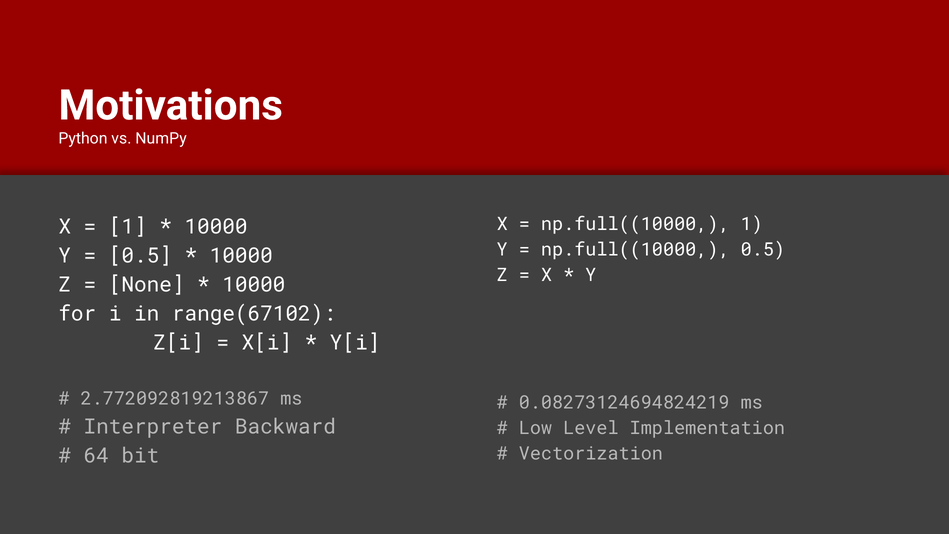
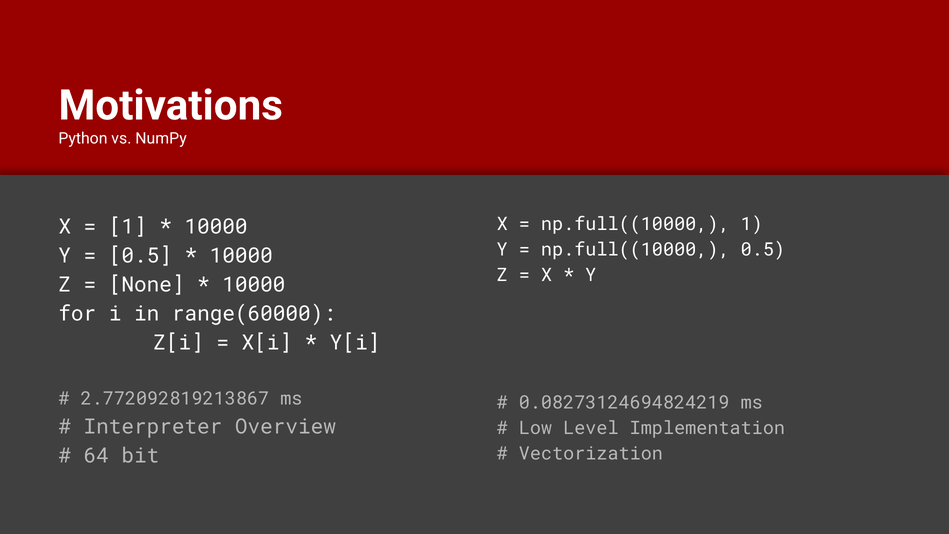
range(67102: range(67102 -> range(60000 (254, 314)
Backward: Backward -> Overview (285, 426)
